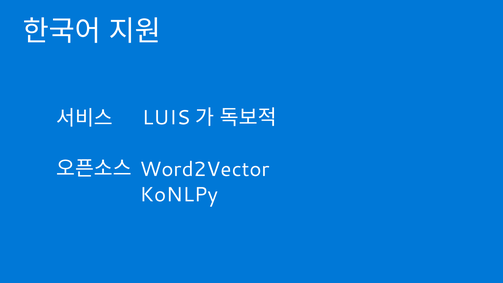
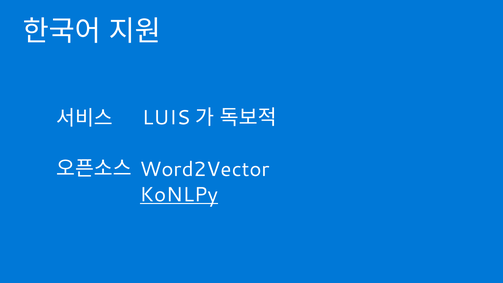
KoNLPy underline: none -> present (179, 195)
